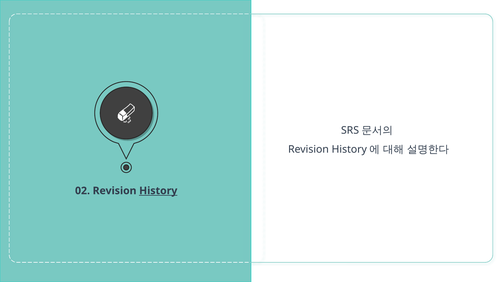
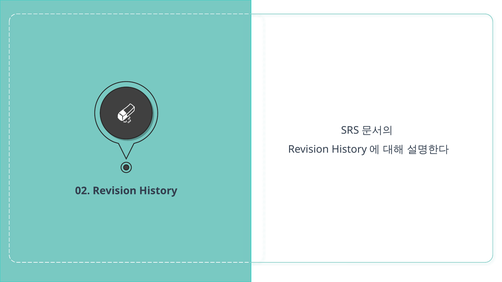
History underline: present -> none (158, 191)
